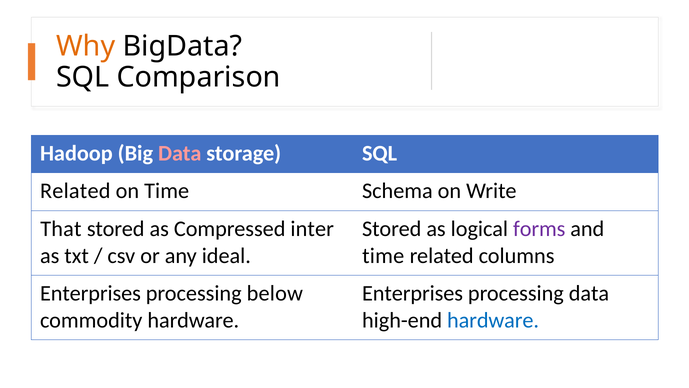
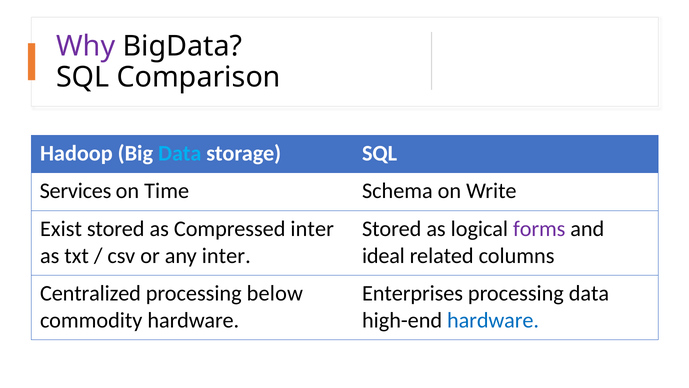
Why colour: orange -> purple (86, 46)
Data colour: pink -> light blue (180, 153)
Related: Related -> Services (76, 191)
That: That -> Exist (61, 229)
any ideal: ideal -> inter (226, 256)
time: time -> ideal (383, 256)
Enterprises: Enterprises -> Centralized (90, 293)
